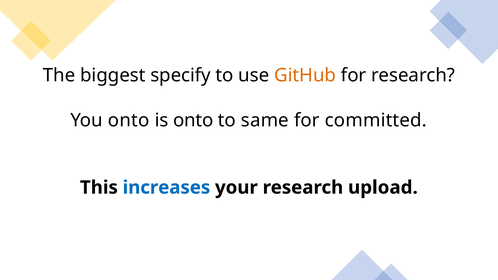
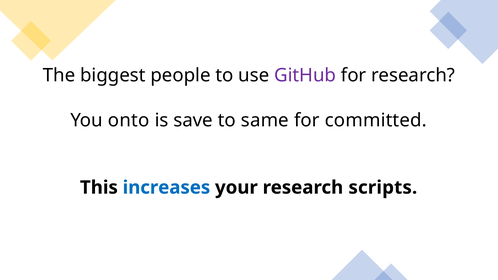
specify: specify -> people (180, 76)
GitHub colour: orange -> purple (305, 76)
is onto: onto -> save (193, 120)
upload: upload -> scripts (383, 188)
